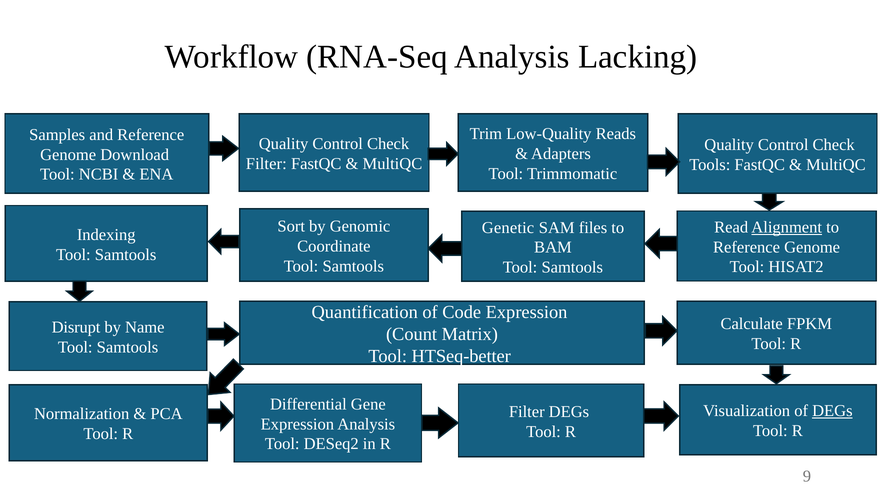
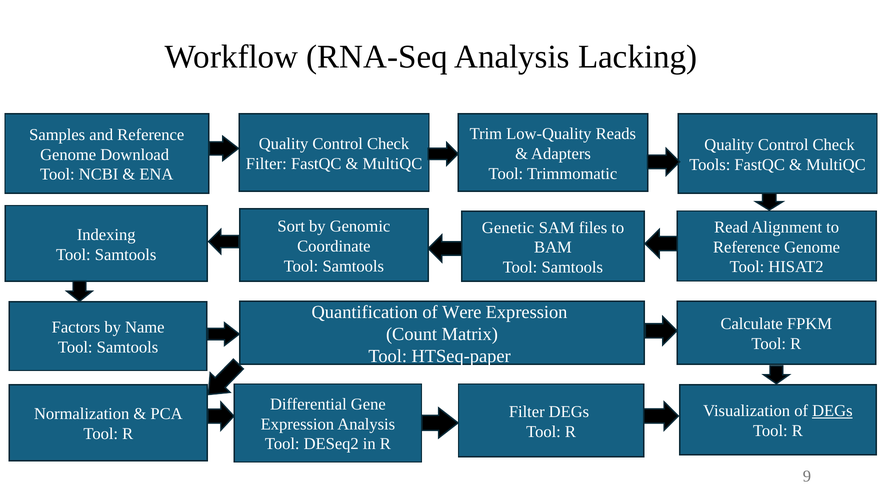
Alignment underline: present -> none (787, 227)
Code: Code -> Were (462, 312)
Disrupt: Disrupt -> Factors (76, 327)
HTSeq-better: HTSeq-better -> HTSeq-paper (461, 356)
